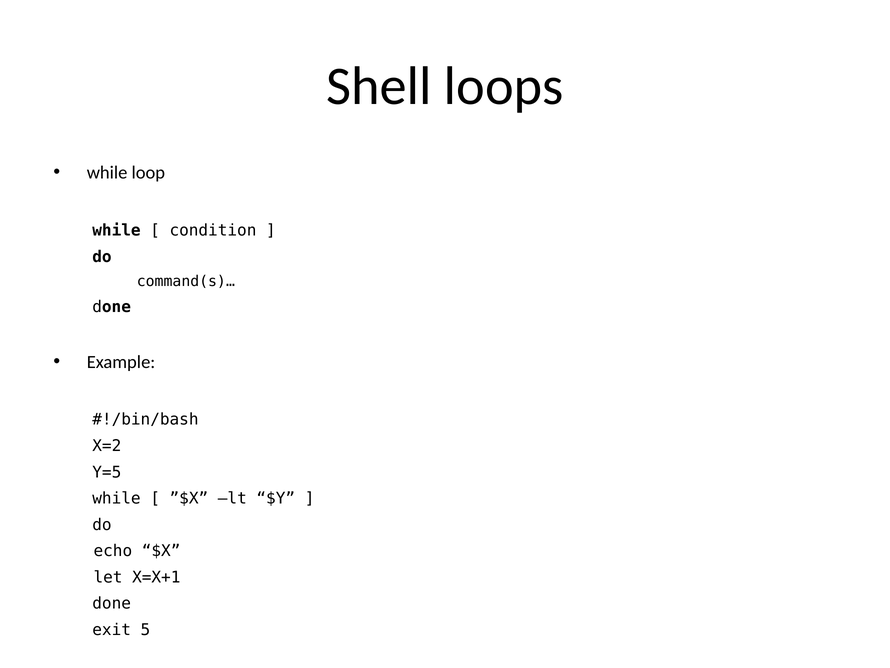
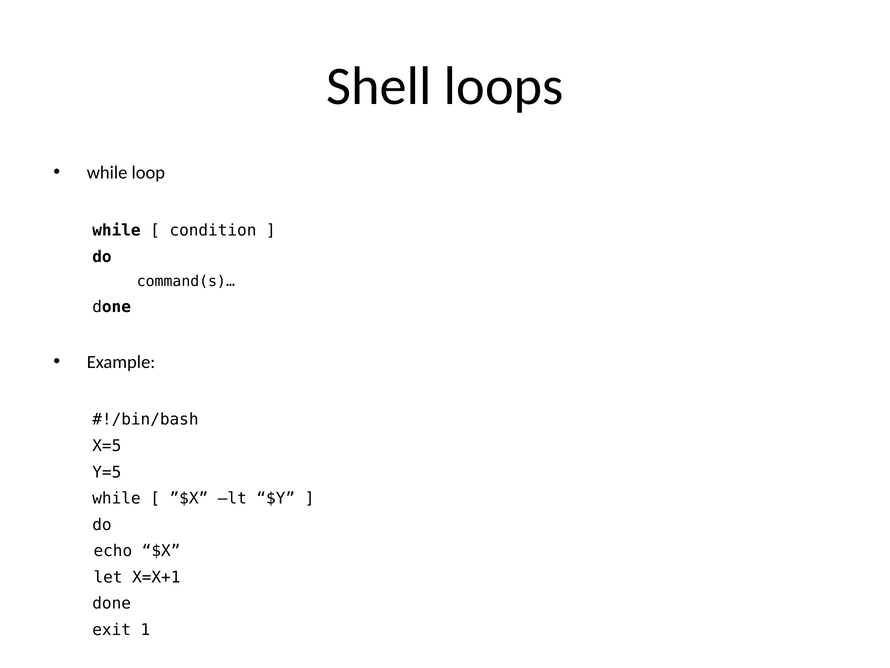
X=2: X=2 -> X=5 (107, 446)
5: 5 -> 1 (145, 629)
